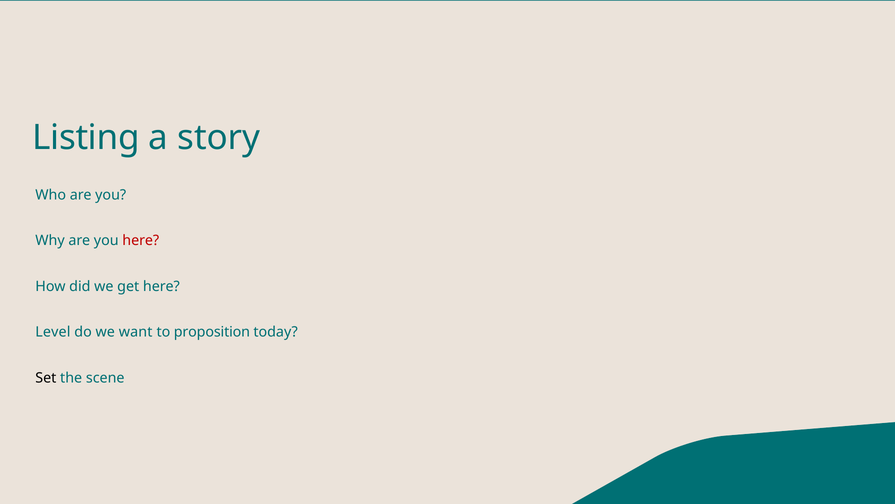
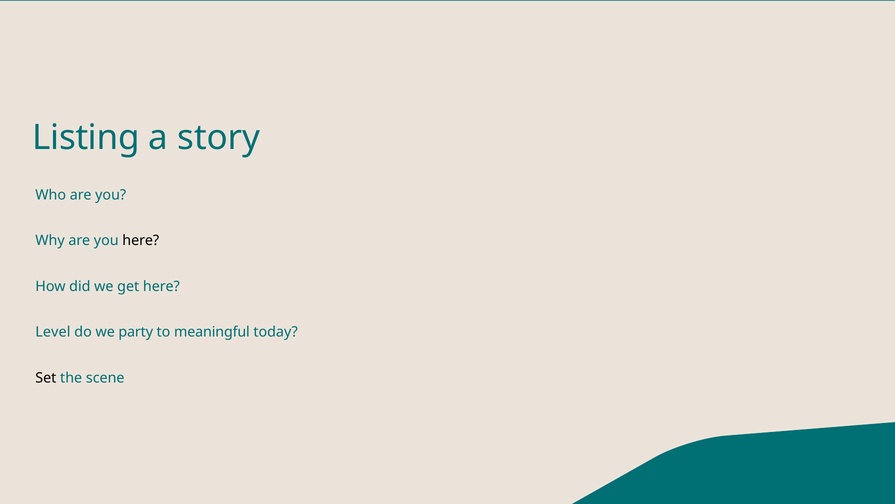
here colour: red -> black (141, 240)
want: want -> party (136, 332)
proposition: proposition -> meaningful (212, 332)
